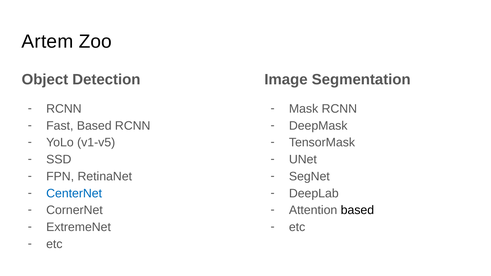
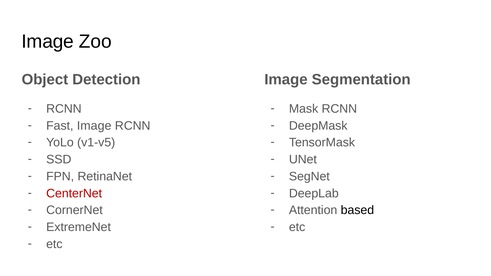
Artem: Artem -> Image (48, 42)
Fast Based: Based -> Image (94, 126)
CenterNet colour: blue -> red (74, 193)
